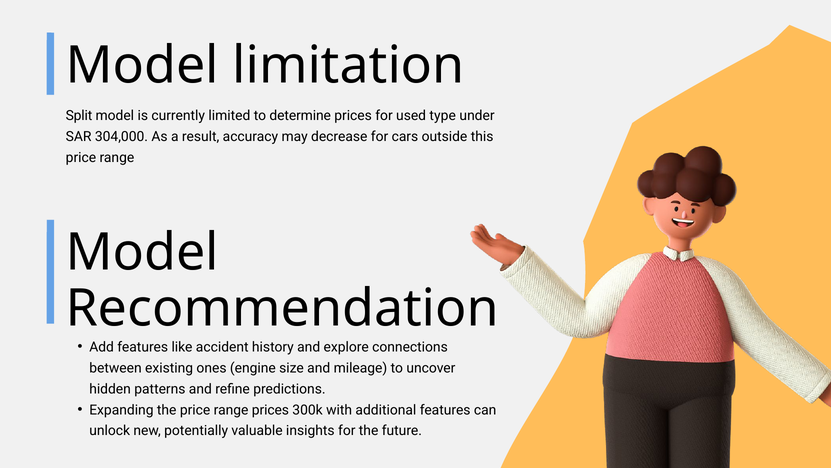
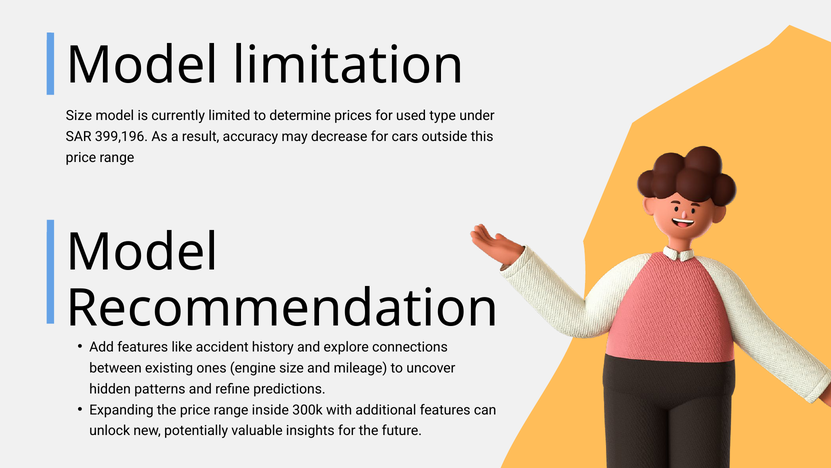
Split: Split -> Size (79, 116)
304,000: 304,000 -> 399,196 (121, 137)
range prices: prices -> inside (270, 409)
